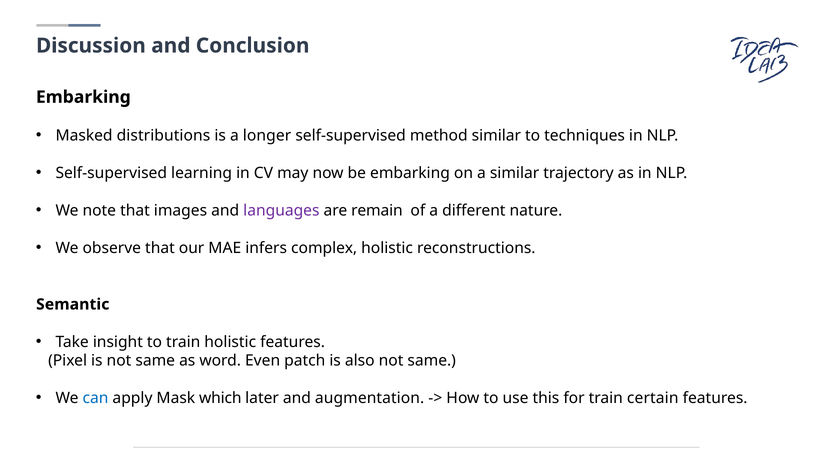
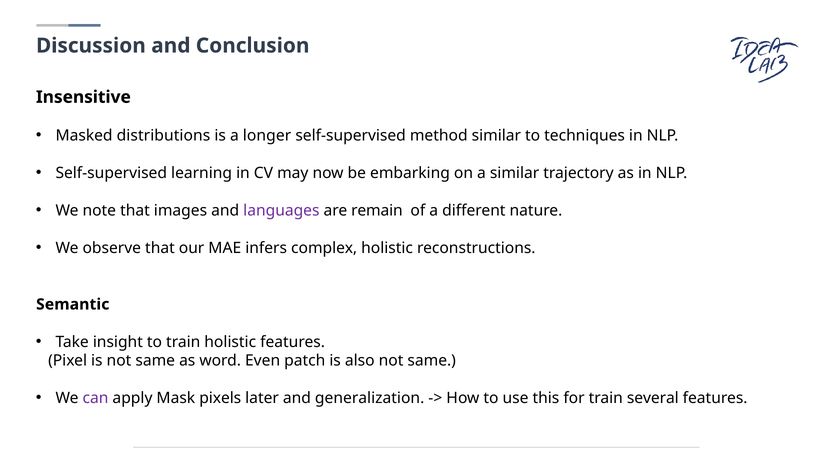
Embarking: Embarking -> Insensitive (83, 97)
can colour: blue -> purple (96, 398)
which: which -> pixels (220, 398)
augmentation: augmentation -> generalization (370, 398)
certain: certain -> several (653, 398)
